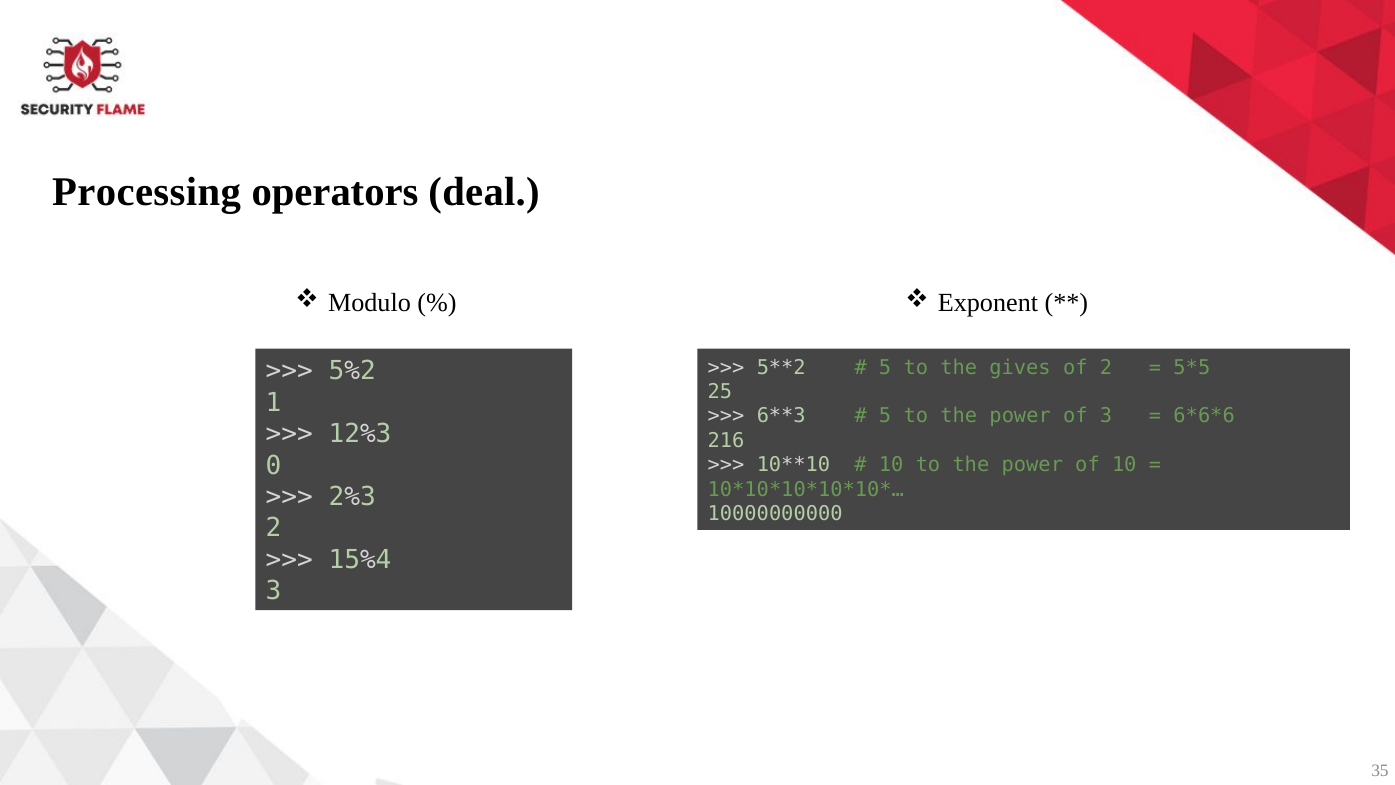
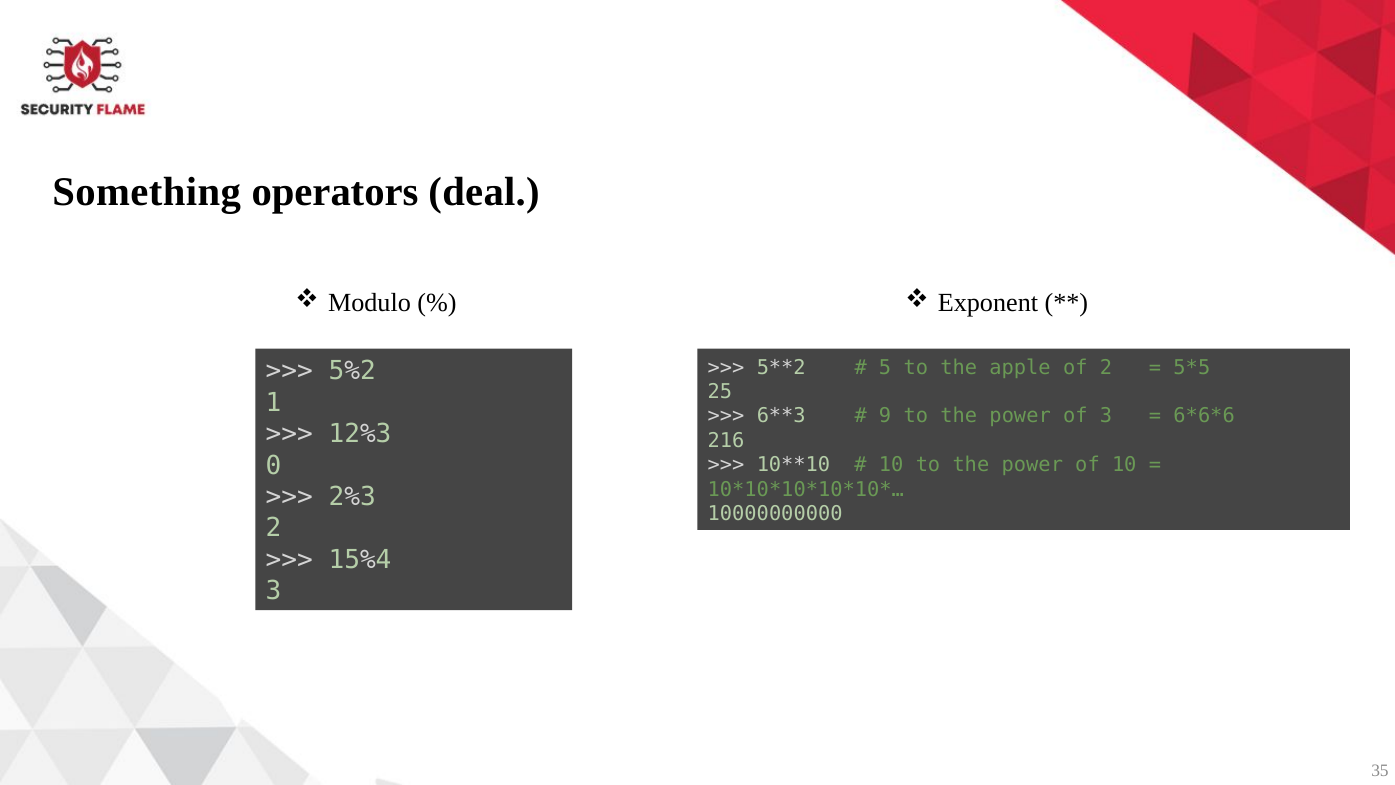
Processing: Processing -> Something (147, 192)
gives: gives -> apple (1020, 367)
5: 5 -> 9 (885, 416)
